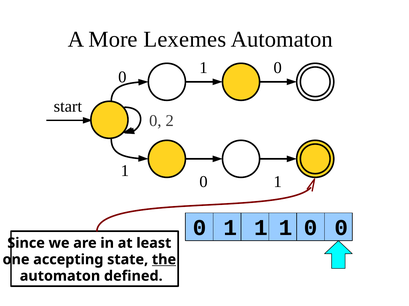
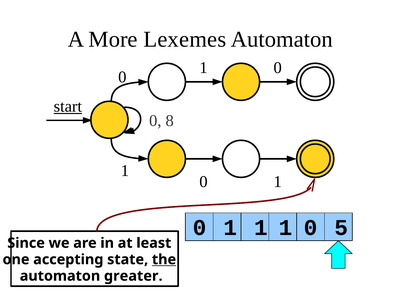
start underline: none -> present (68, 107)
2: 2 -> 8 (170, 121)
0: 0 -> 5 (341, 228)
defined: defined -> greater (133, 276)
